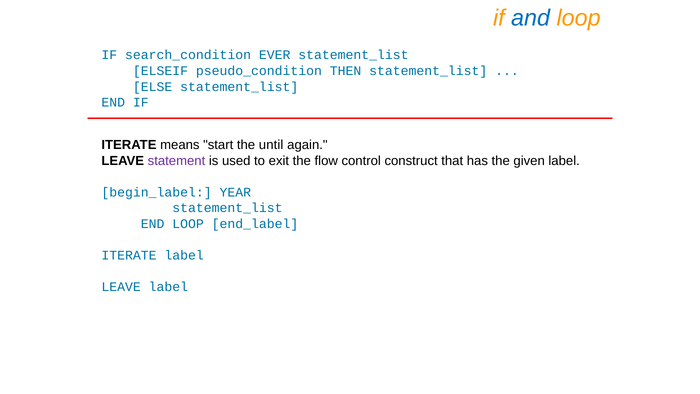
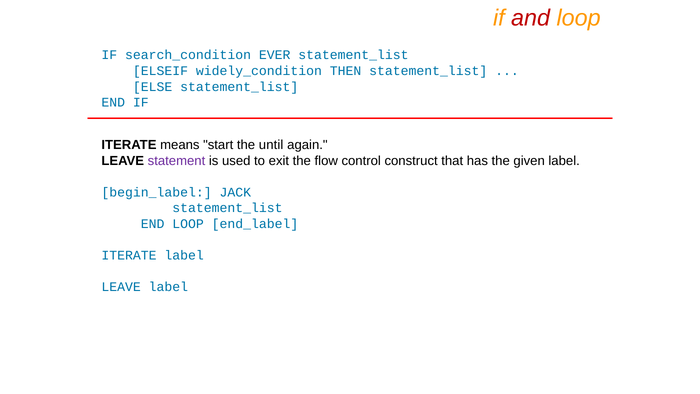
and colour: blue -> red (531, 18)
pseudo_condition: pseudo_condition -> widely_condition (259, 71)
YEAR: YEAR -> JACK (235, 192)
